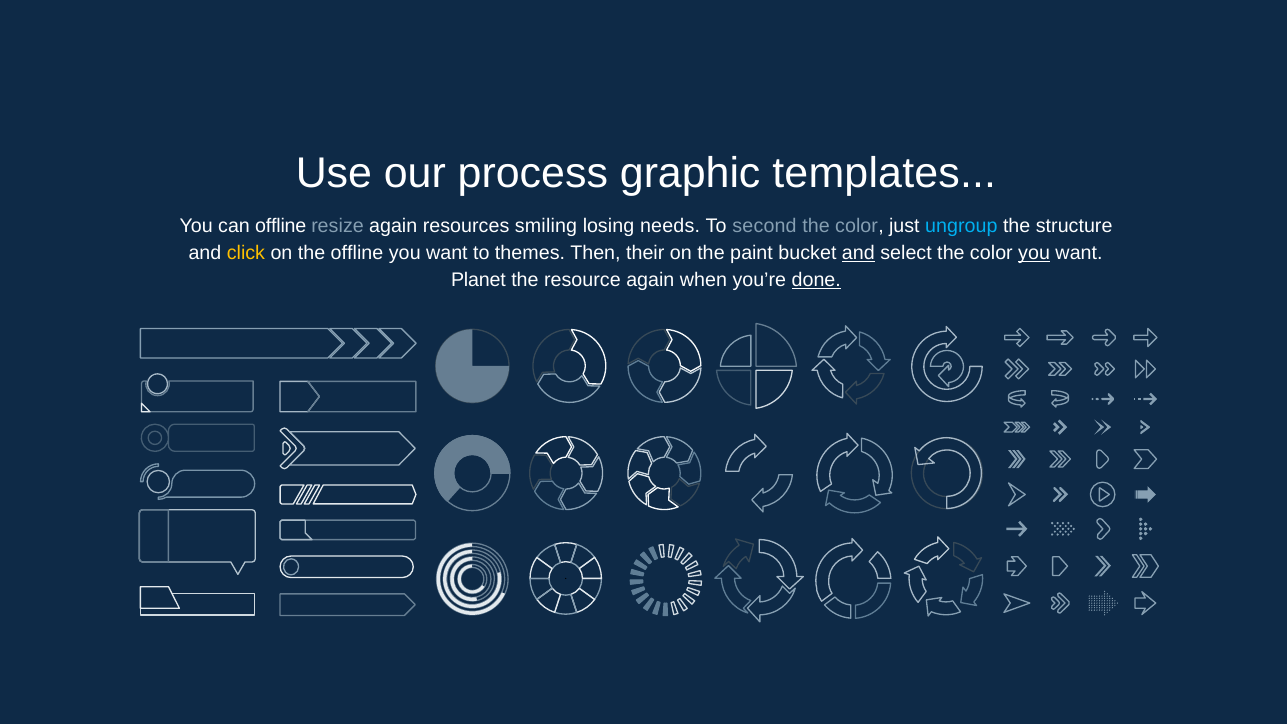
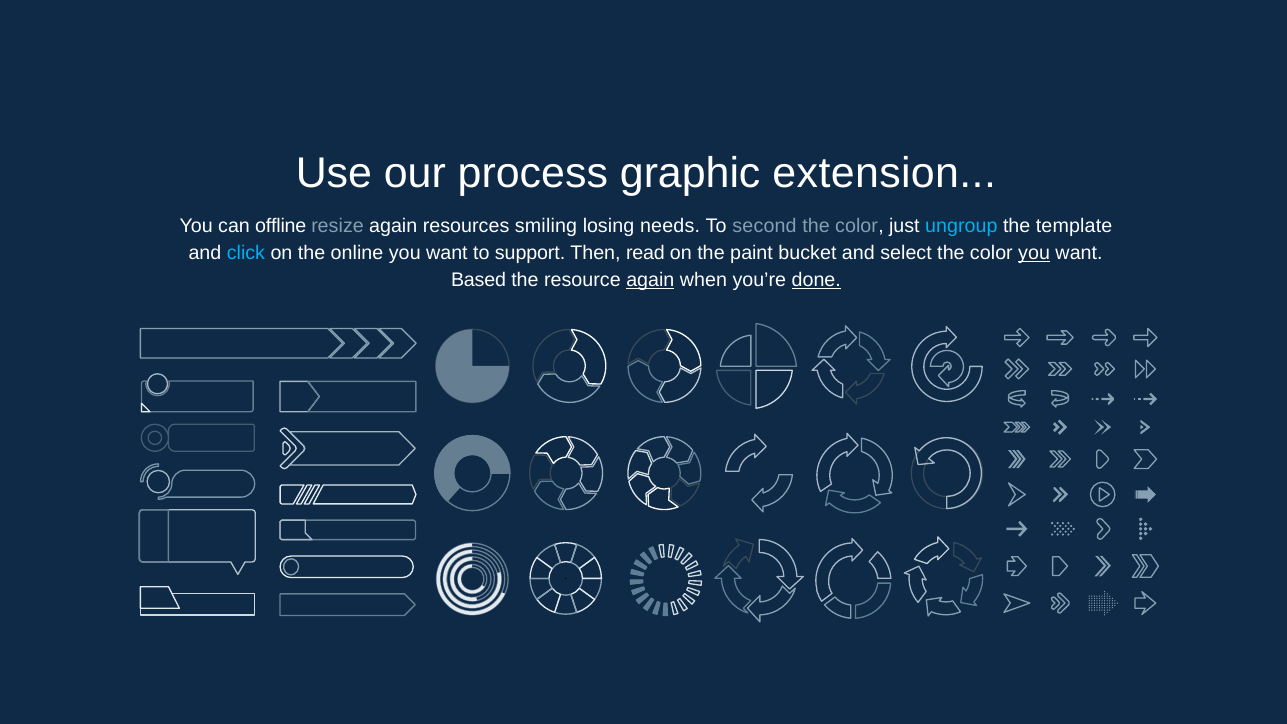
templates: templates -> extension (884, 173)
structure: structure -> template (1074, 226)
click colour: yellow -> light blue (246, 253)
the offline: offline -> online (357, 253)
themes: themes -> support (530, 253)
their: their -> read (645, 253)
and underline: present -> none (858, 253)
Planet: Planet -> Based (478, 280)
again underline: none -> present (650, 280)
